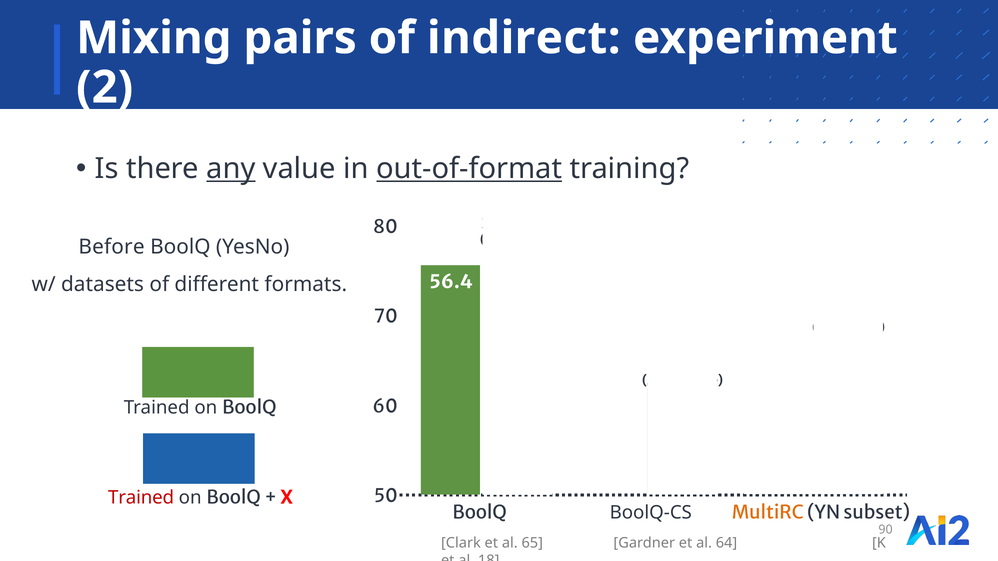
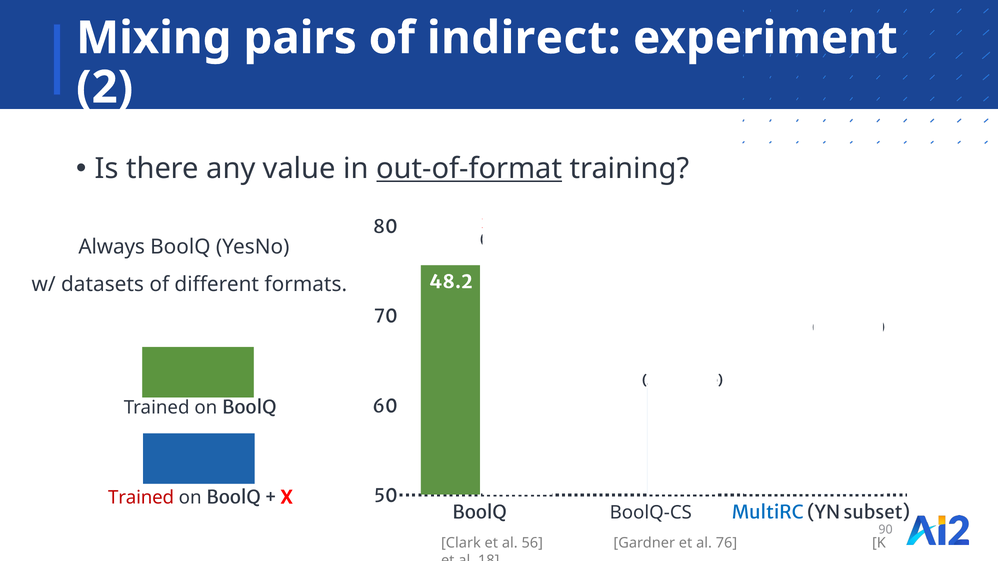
any underline: present -> none (231, 169)
Before: Before -> Always (112, 247)
56.4: 56.4 -> 48.2 (451, 282)
MultiRC colour: orange -> blue (768, 513)
65: 65 -> 56 (532, 543)
64: 64 -> 76 (727, 543)
